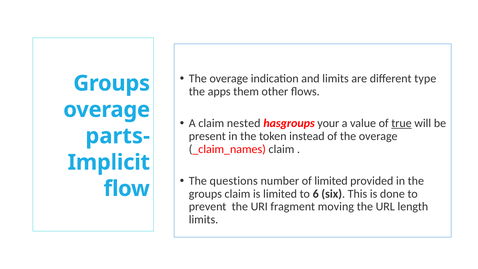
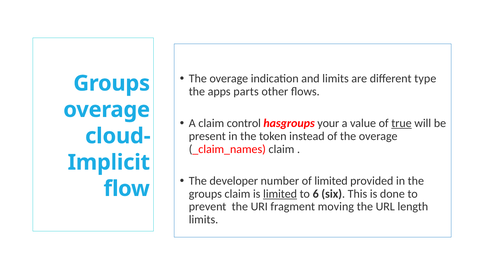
them: them -> parts (246, 91)
nested: nested -> control (244, 123)
parts-: parts- -> cloud- (118, 136)
questions: questions -> developer (234, 181)
limited underline: none -> present (280, 194)
